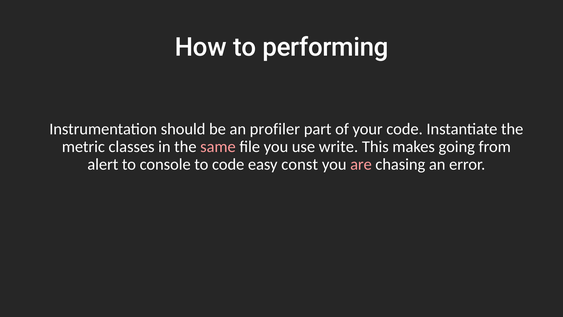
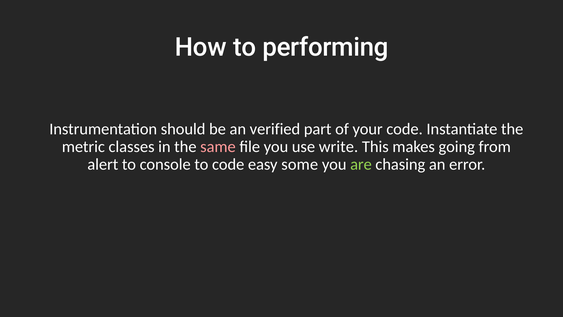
profiler: profiler -> verified (275, 129)
const: const -> some (300, 164)
are colour: pink -> light green (361, 164)
